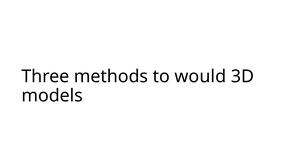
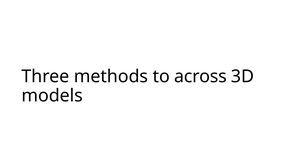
would: would -> across (200, 76)
